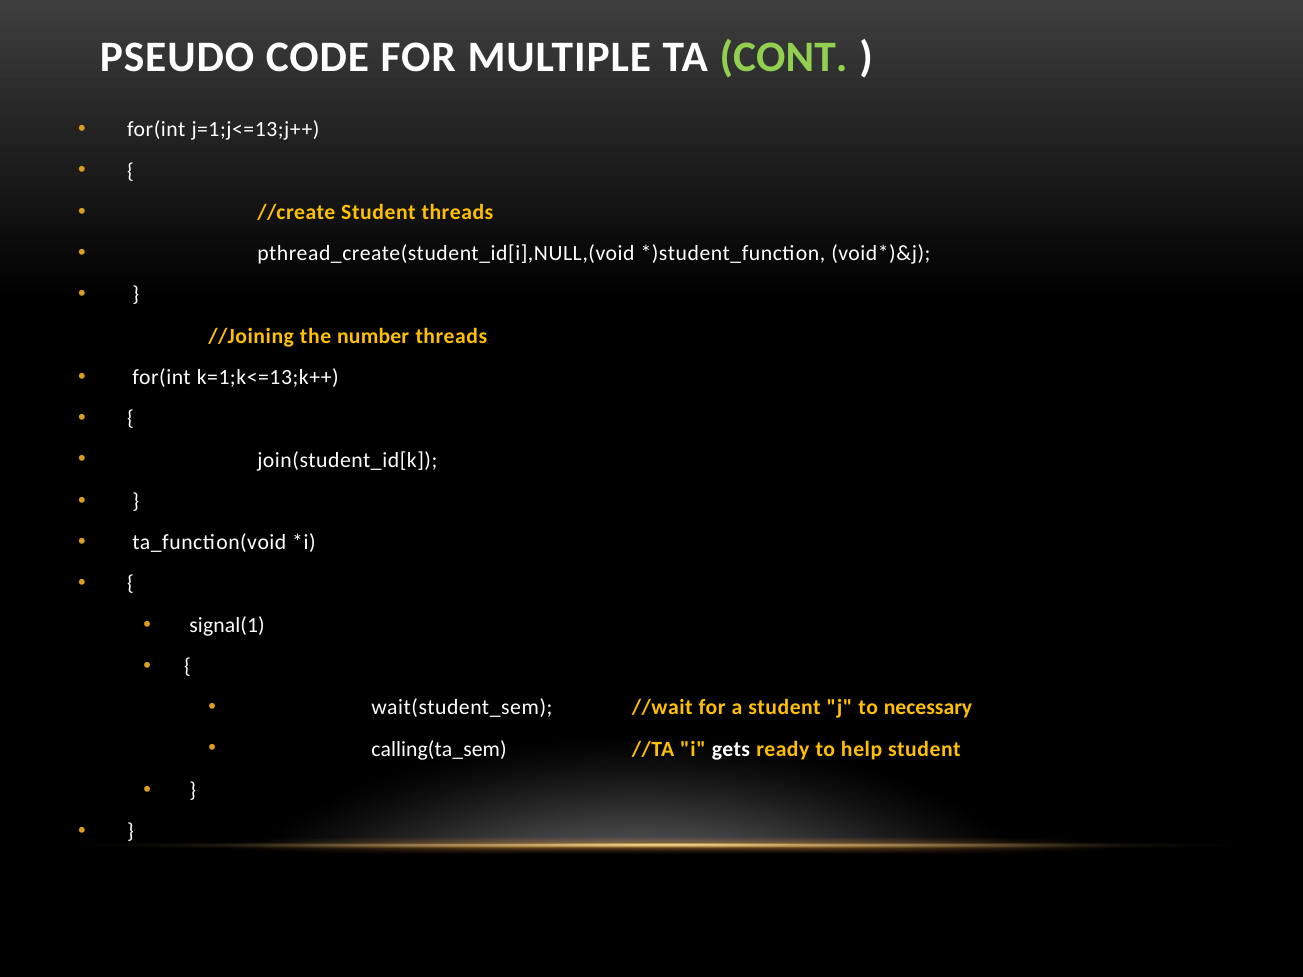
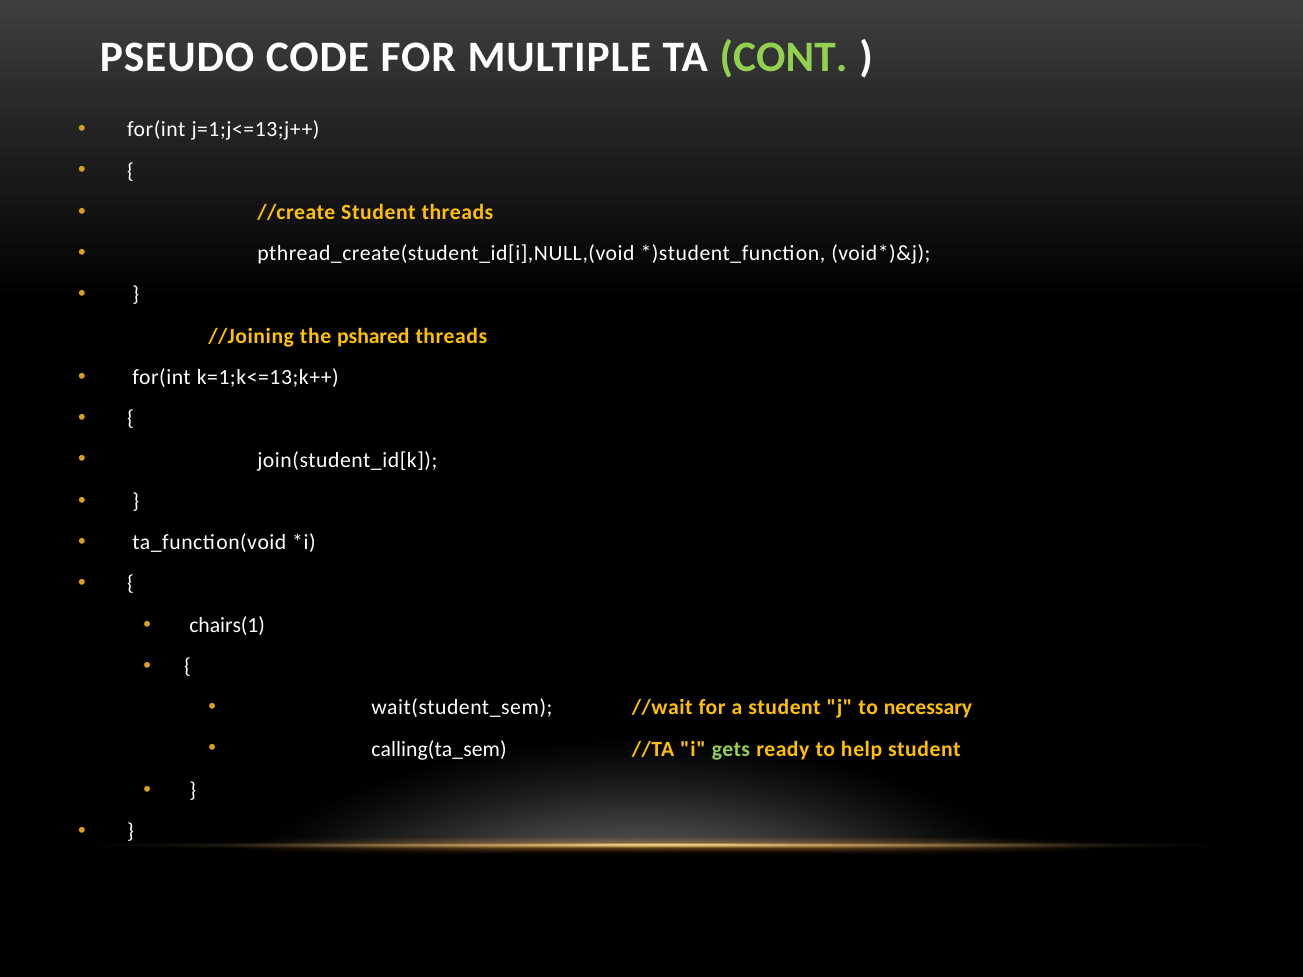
number: number -> pshared (373, 336)
signal(1: signal(1 -> chairs(1 (227, 625)
gets colour: white -> light green (731, 749)
